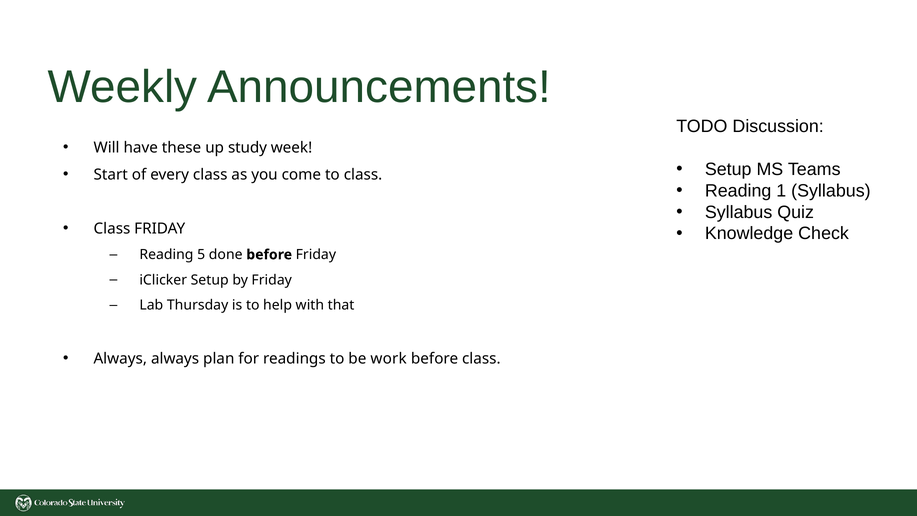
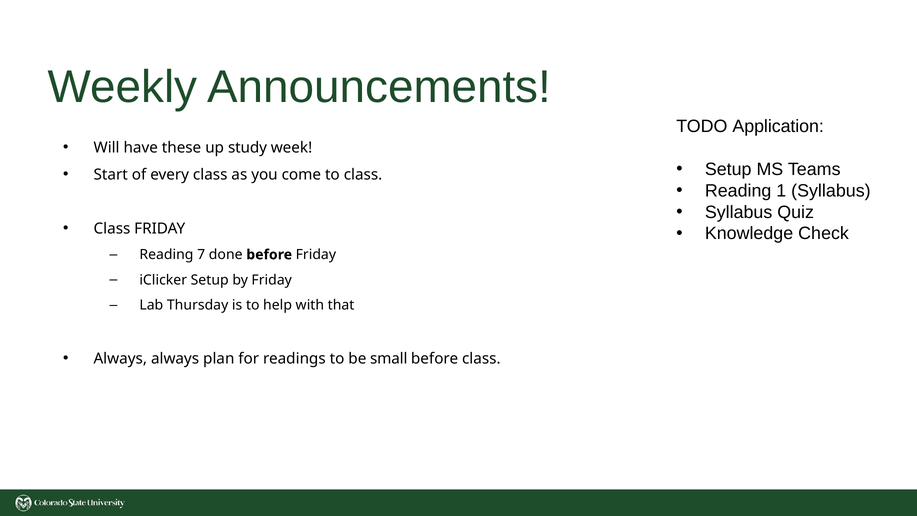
Discussion: Discussion -> Application (778, 126)
5: 5 -> 7 (201, 255)
work: work -> small (389, 359)
